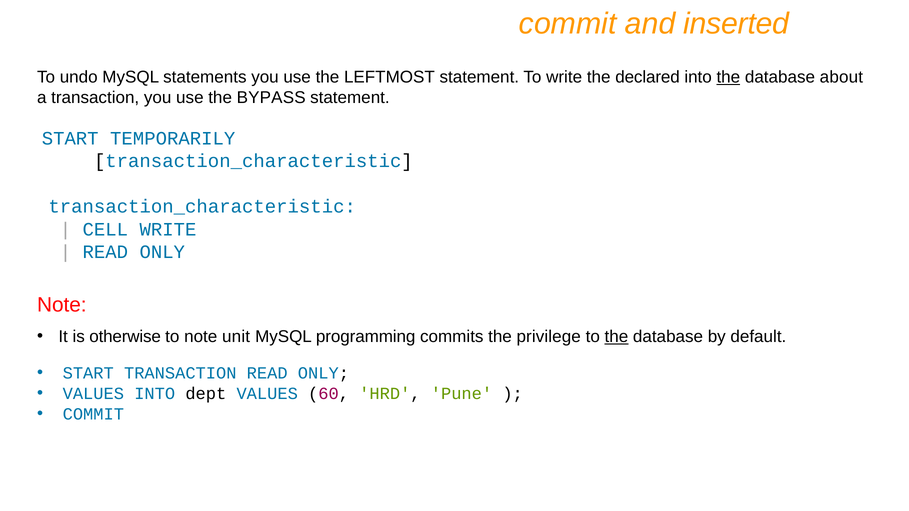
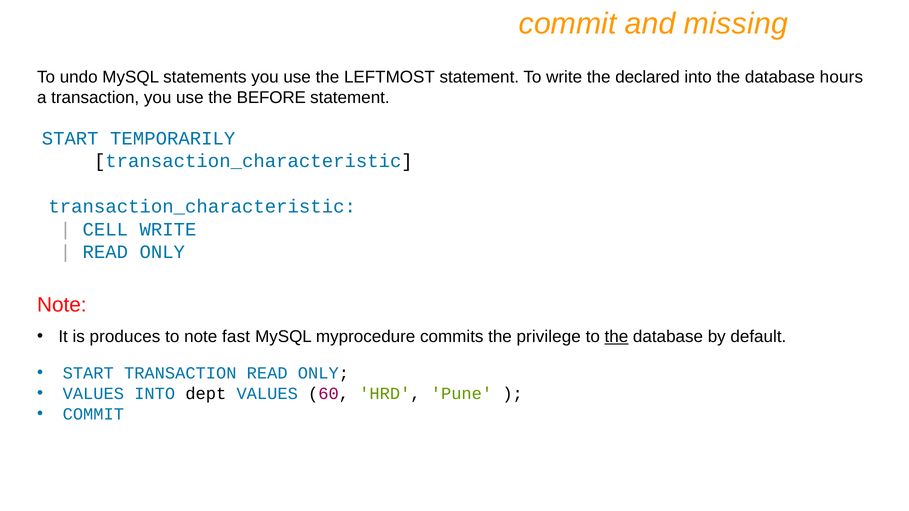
inserted: inserted -> missing (736, 24)
the underline: present -> none (728, 77)
about: about -> hours (841, 77)
BYPASS: BYPASS -> BEFORE (271, 98)
otherwise: otherwise -> produces (125, 337)
unit: unit -> fast (236, 337)
programming: programming -> myprocedure (366, 337)
